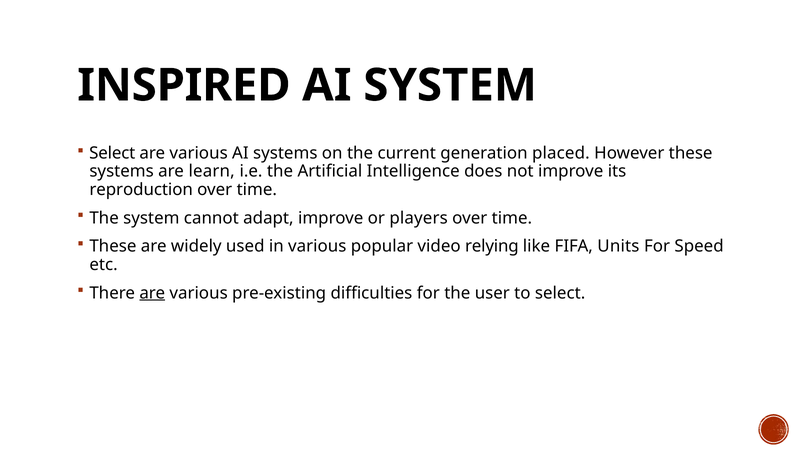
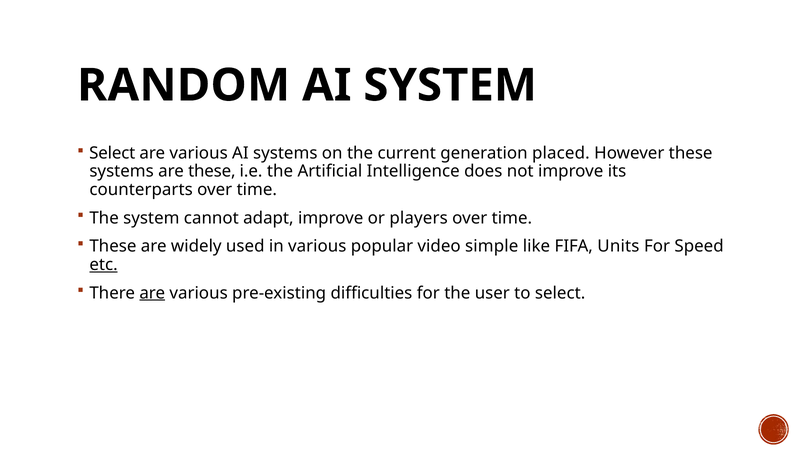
INSPIRED: INSPIRED -> RANDOM (184, 85)
are learn: learn -> these (212, 171)
reproduction: reproduction -> counterparts (141, 190)
relying: relying -> simple (492, 246)
etc underline: none -> present (104, 265)
